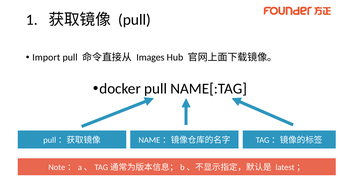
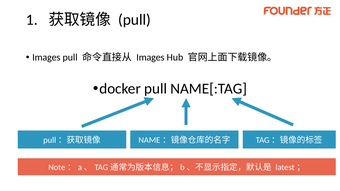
Import: Import -> Images (46, 57)
